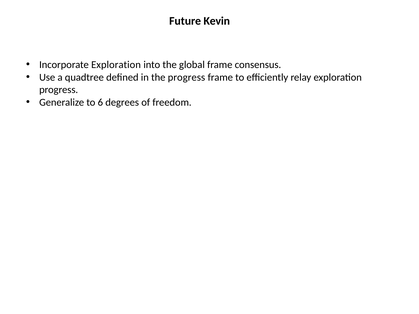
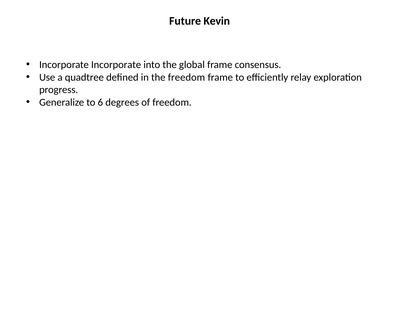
Incorporate Exploration: Exploration -> Incorporate (116, 65)
the progress: progress -> freedom (186, 77)
